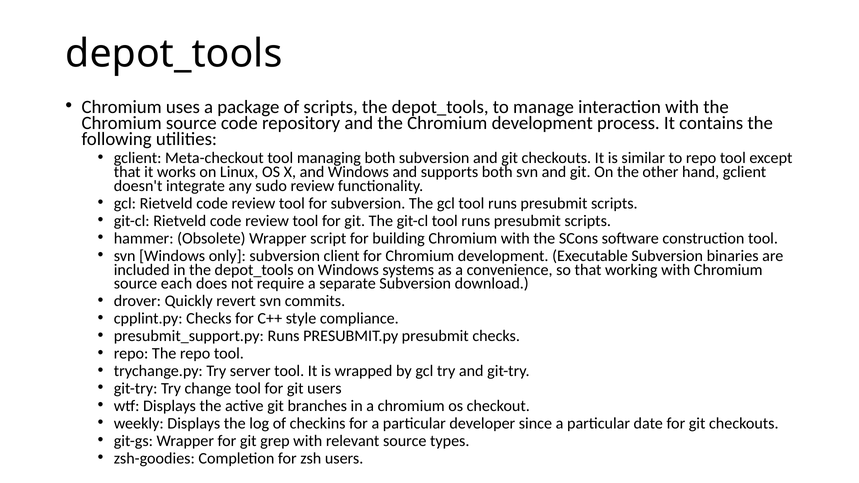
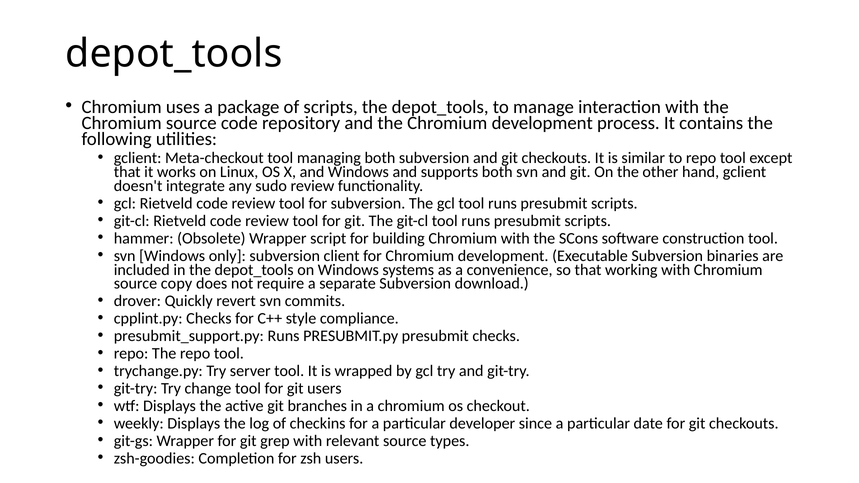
each: each -> copy (177, 284)
